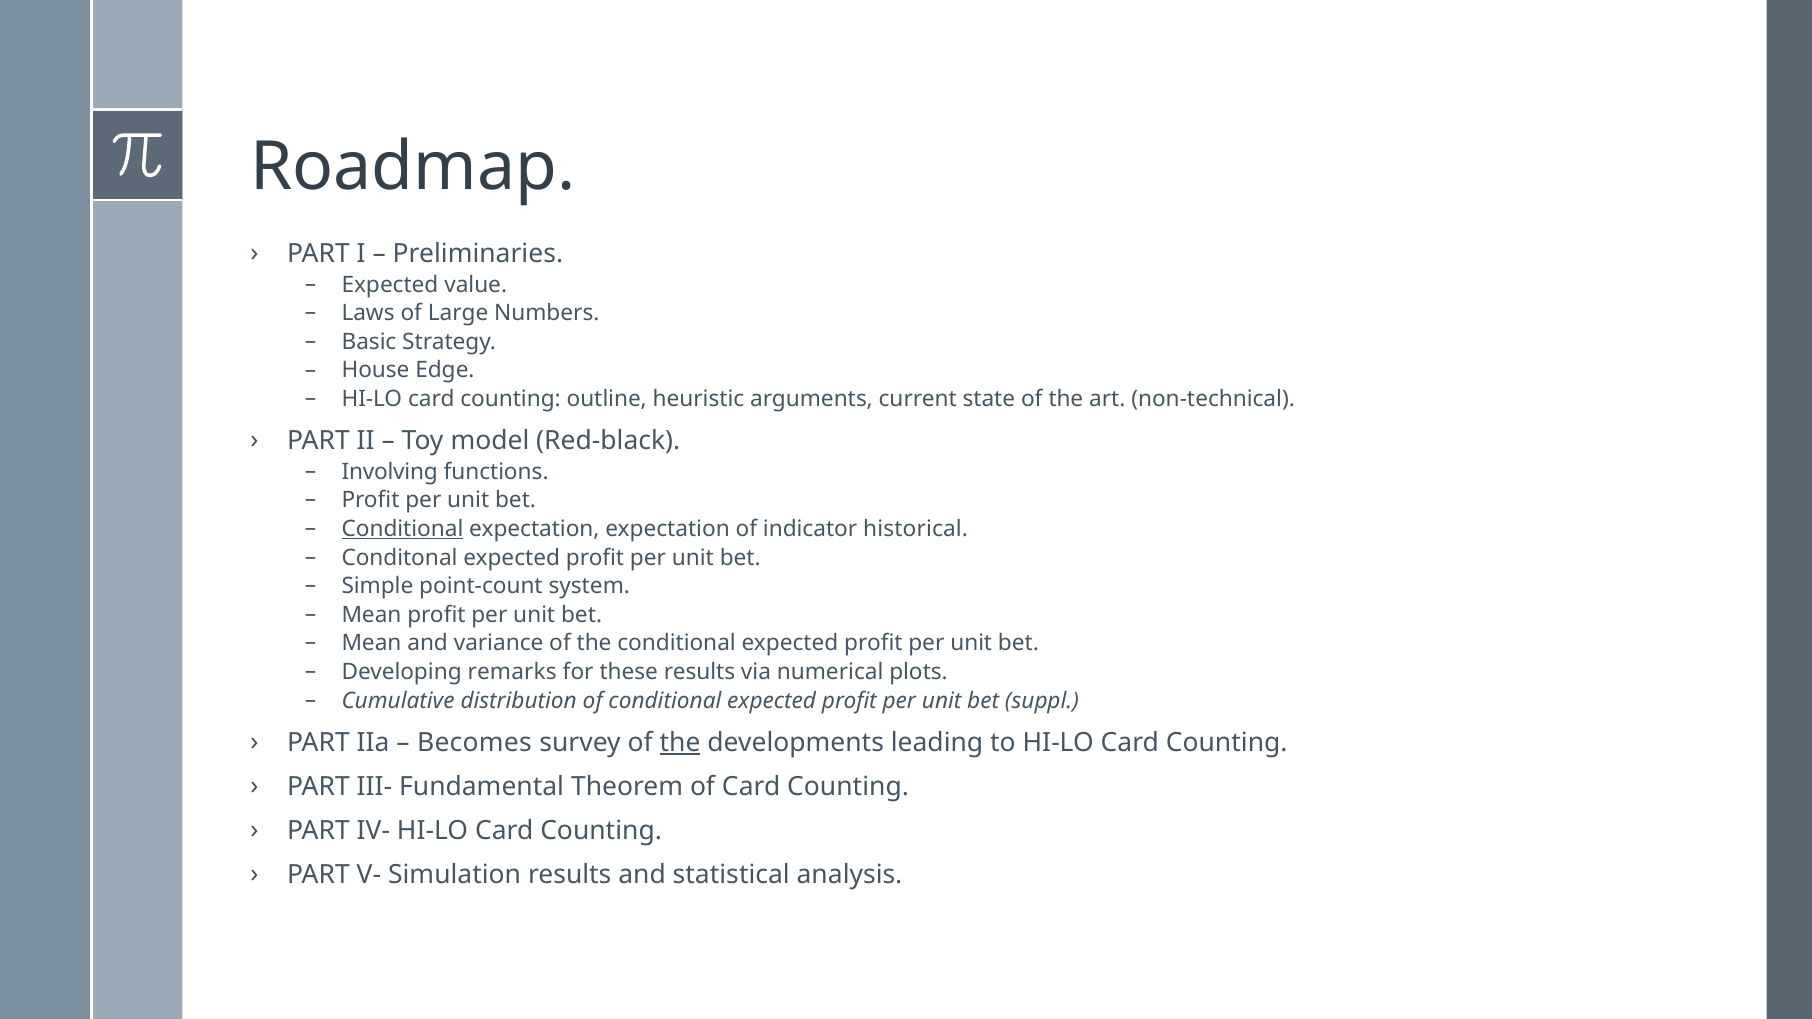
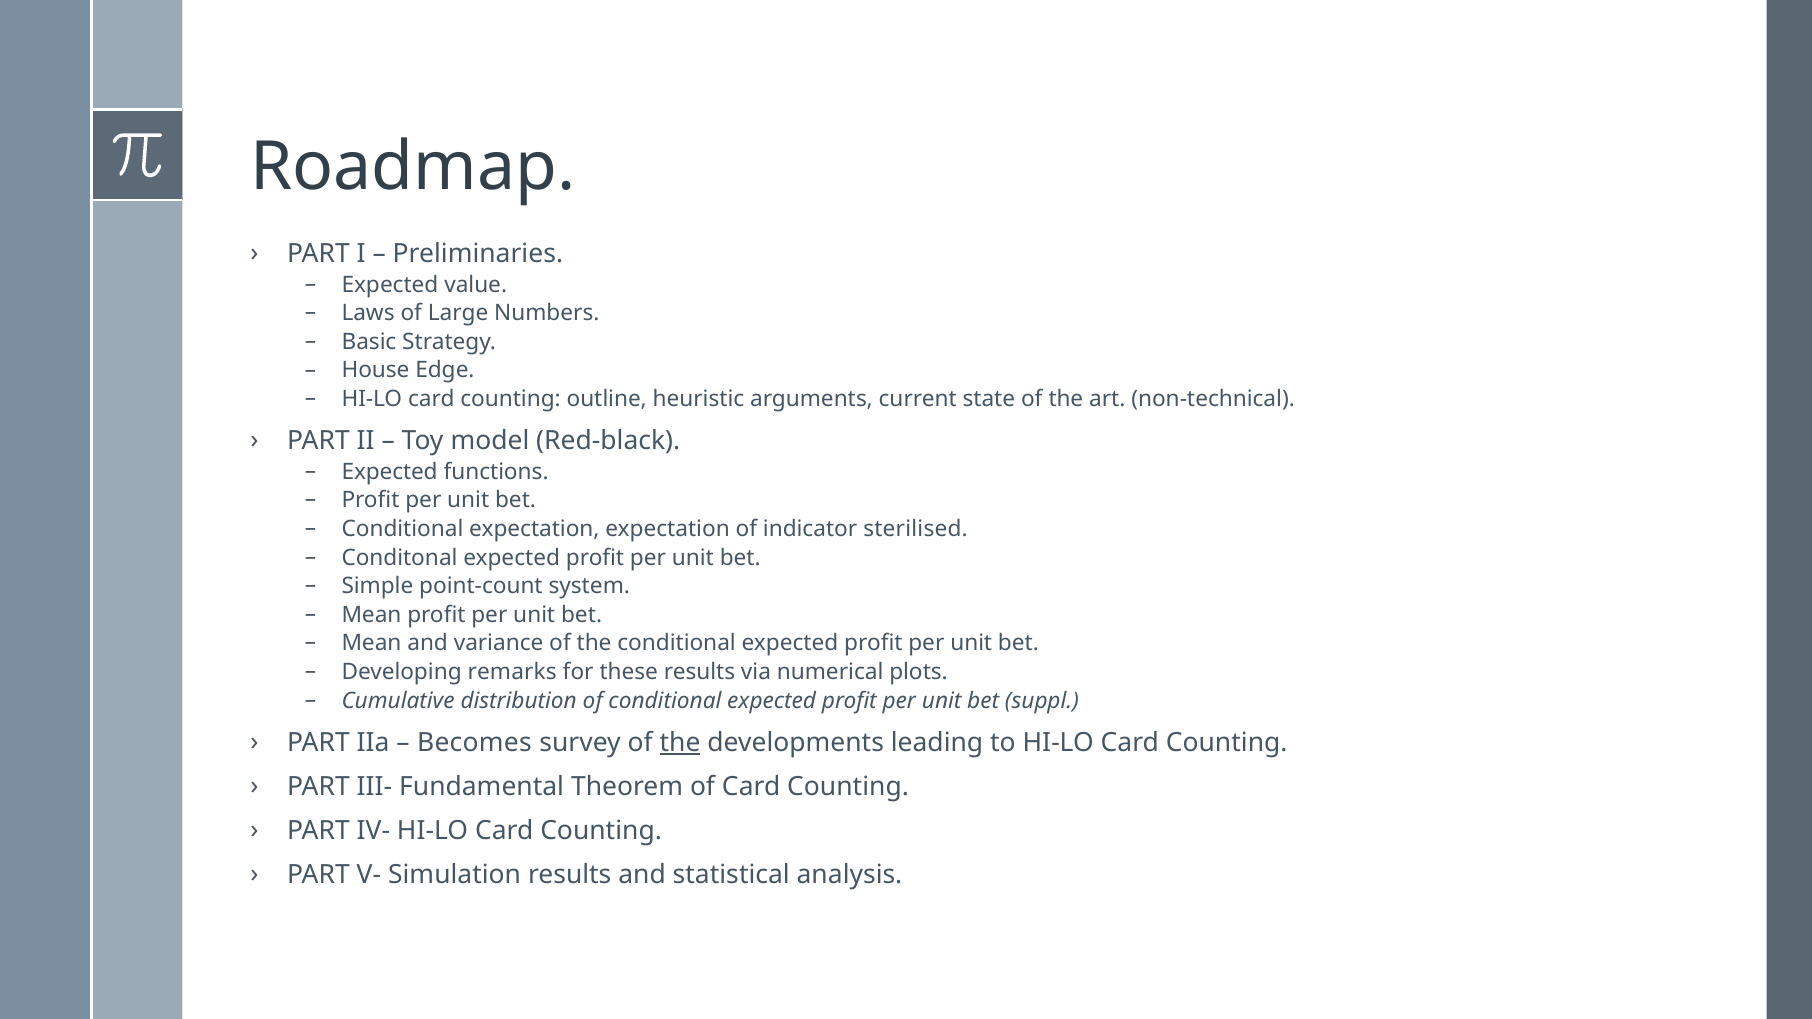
Involving: Involving -> Expected (390, 472)
Conditional underline: present -> none (402, 529)
historical: historical -> sterilised (916, 529)
